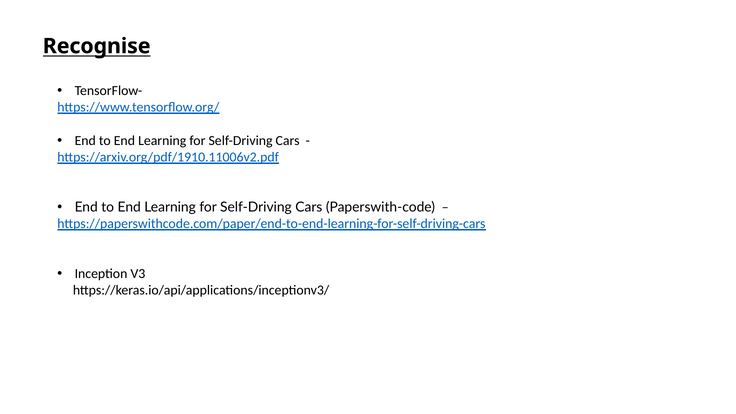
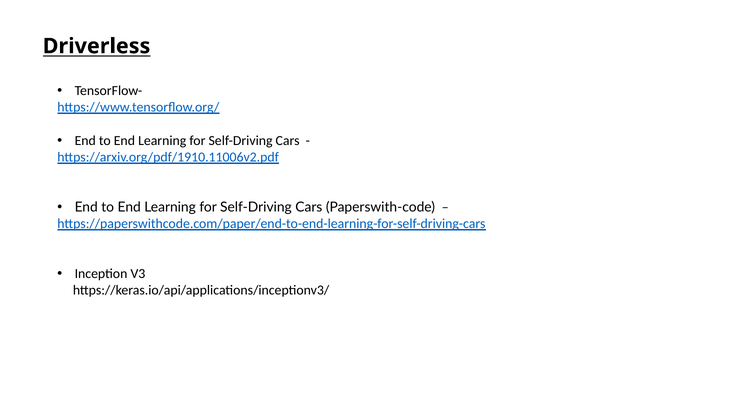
Recognise: Recognise -> Driverless (97, 46)
